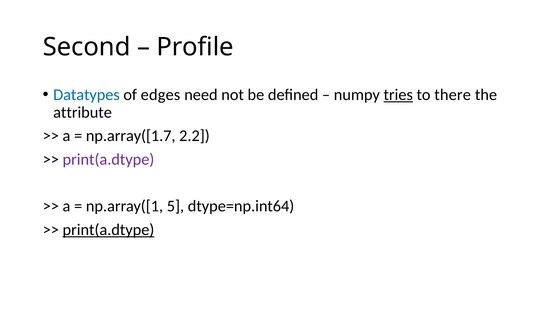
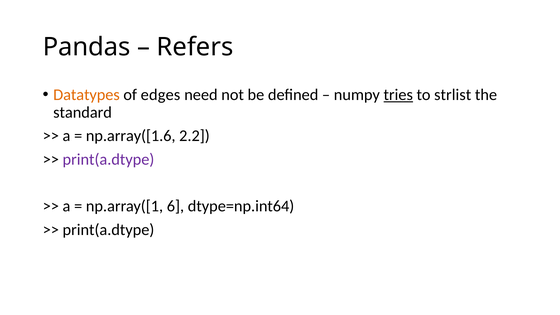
Second: Second -> Pandas (87, 47)
Profile: Profile -> Refers (195, 47)
Datatypes colour: blue -> orange (86, 95)
there: there -> strlist (453, 95)
attribute: attribute -> standard (83, 112)
np.array([1.7: np.array([1.7 -> np.array([1.6 (131, 136)
5: 5 -> 6 (175, 206)
print(a.dtype underline: present -> none (108, 230)
